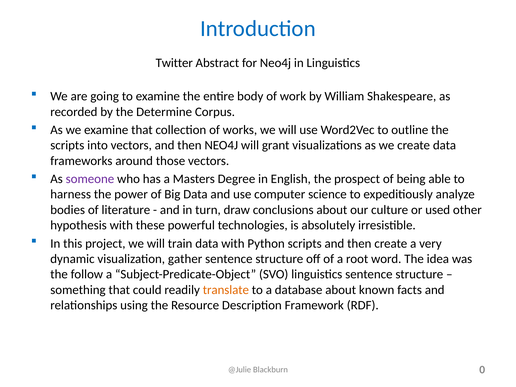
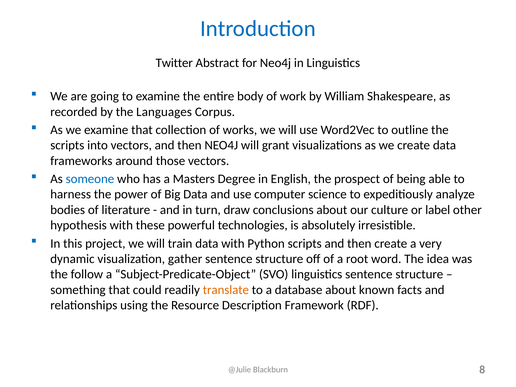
Determine: Determine -> Languages (164, 112)
someone colour: purple -> blue (90, 179)
used: used -> label (438, 210)
0: 0 -> 8 (482, 370)
